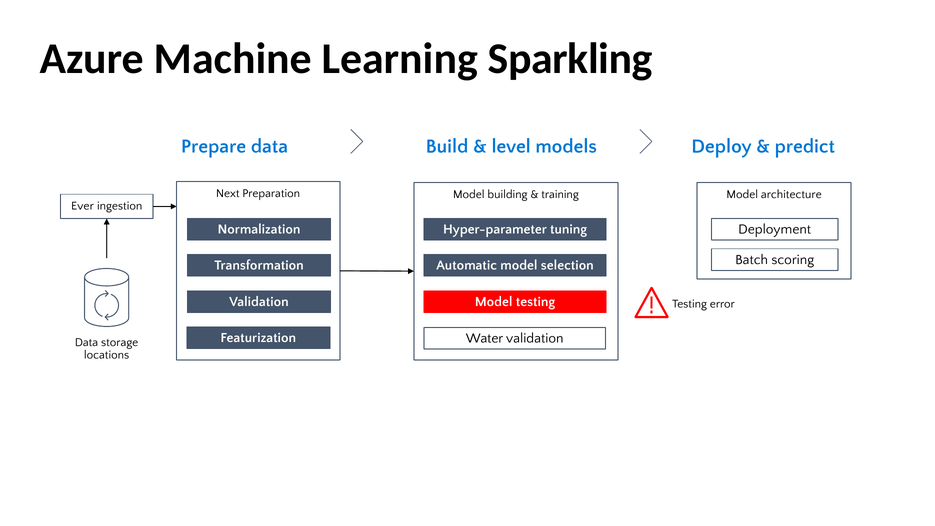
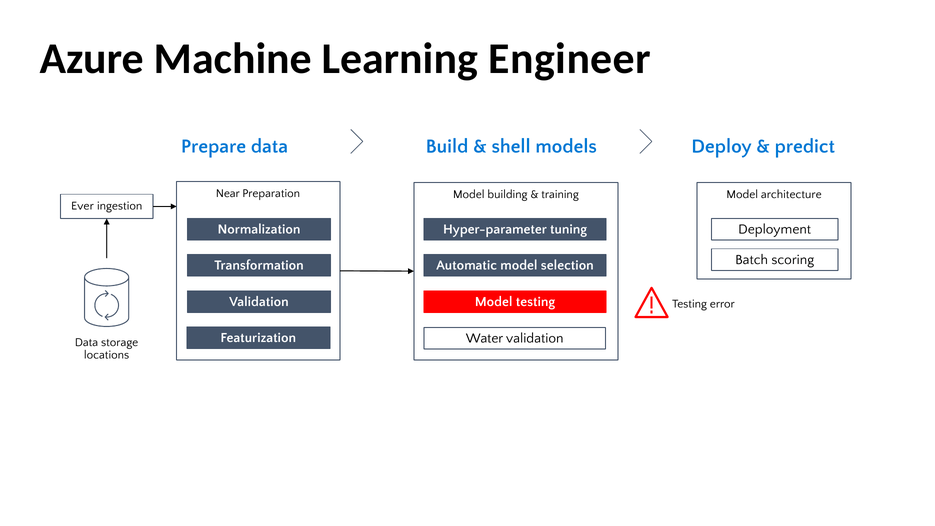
Sparkling: Sparkling -> Engineer (570, 59)
level: level -> shell (511, 146)
Next: Next -> Near (228, 193)
